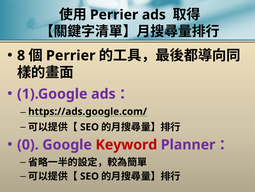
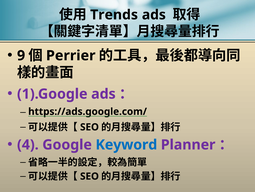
Perrier: Perrier -> Trends (114, 15)
8: 8 -> 9 (21, 55)
0: 0 -> 4 (28, 144)
Keyword colour: red -> blue (126, 144)
